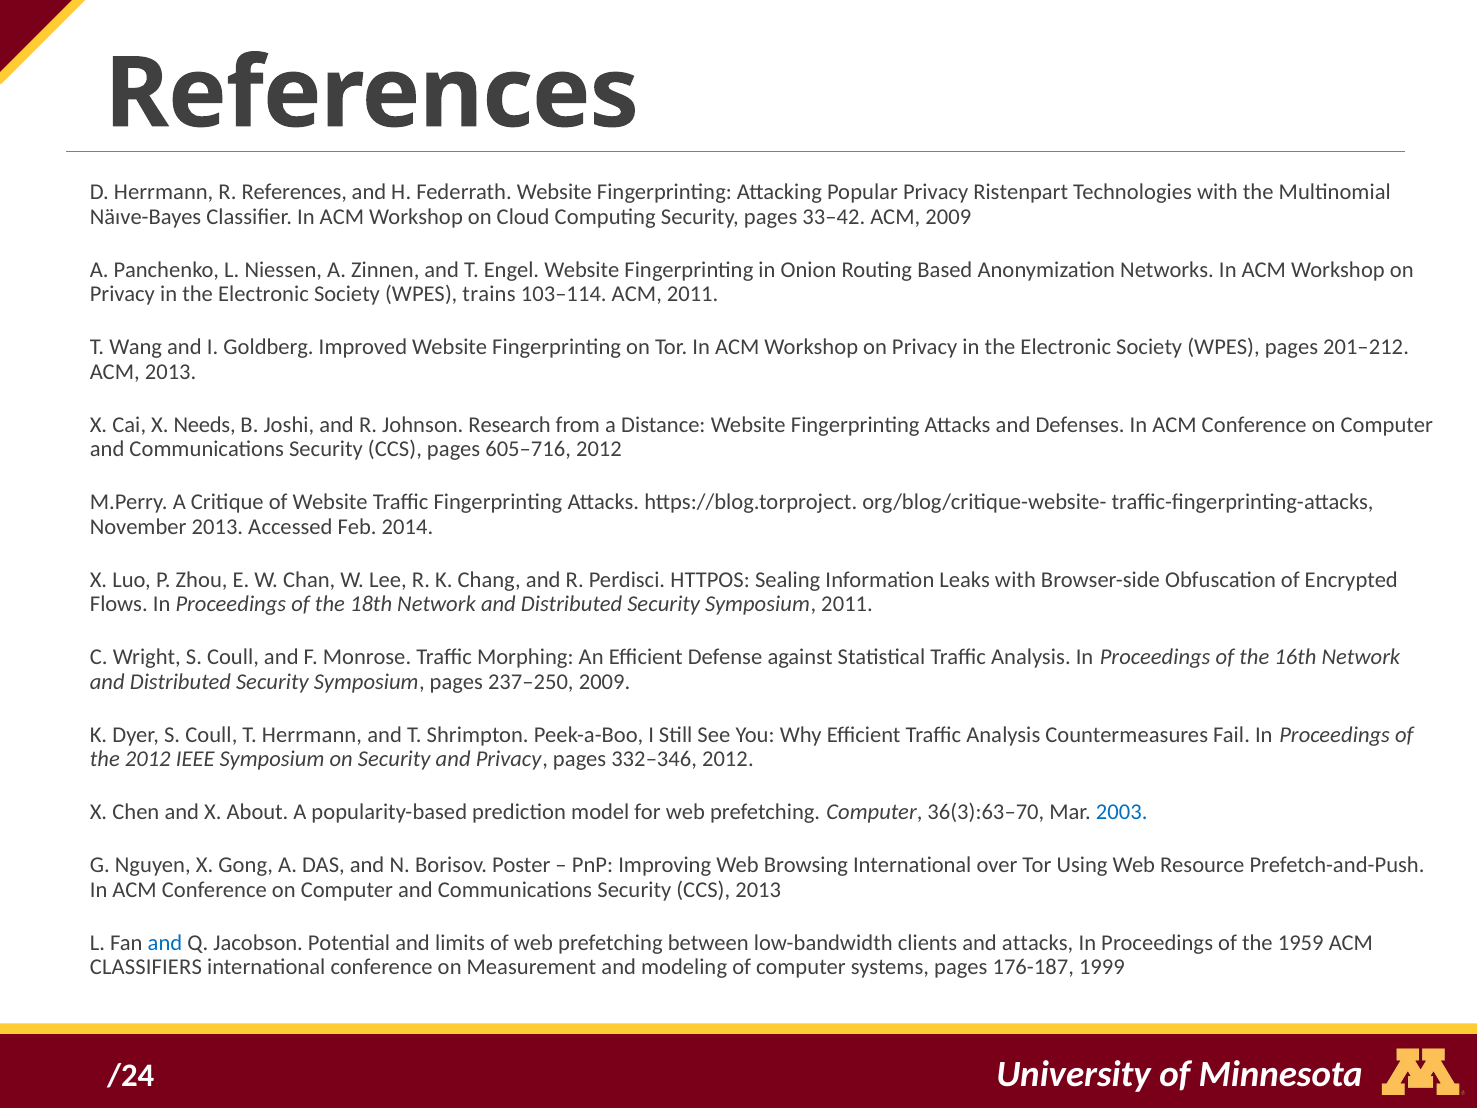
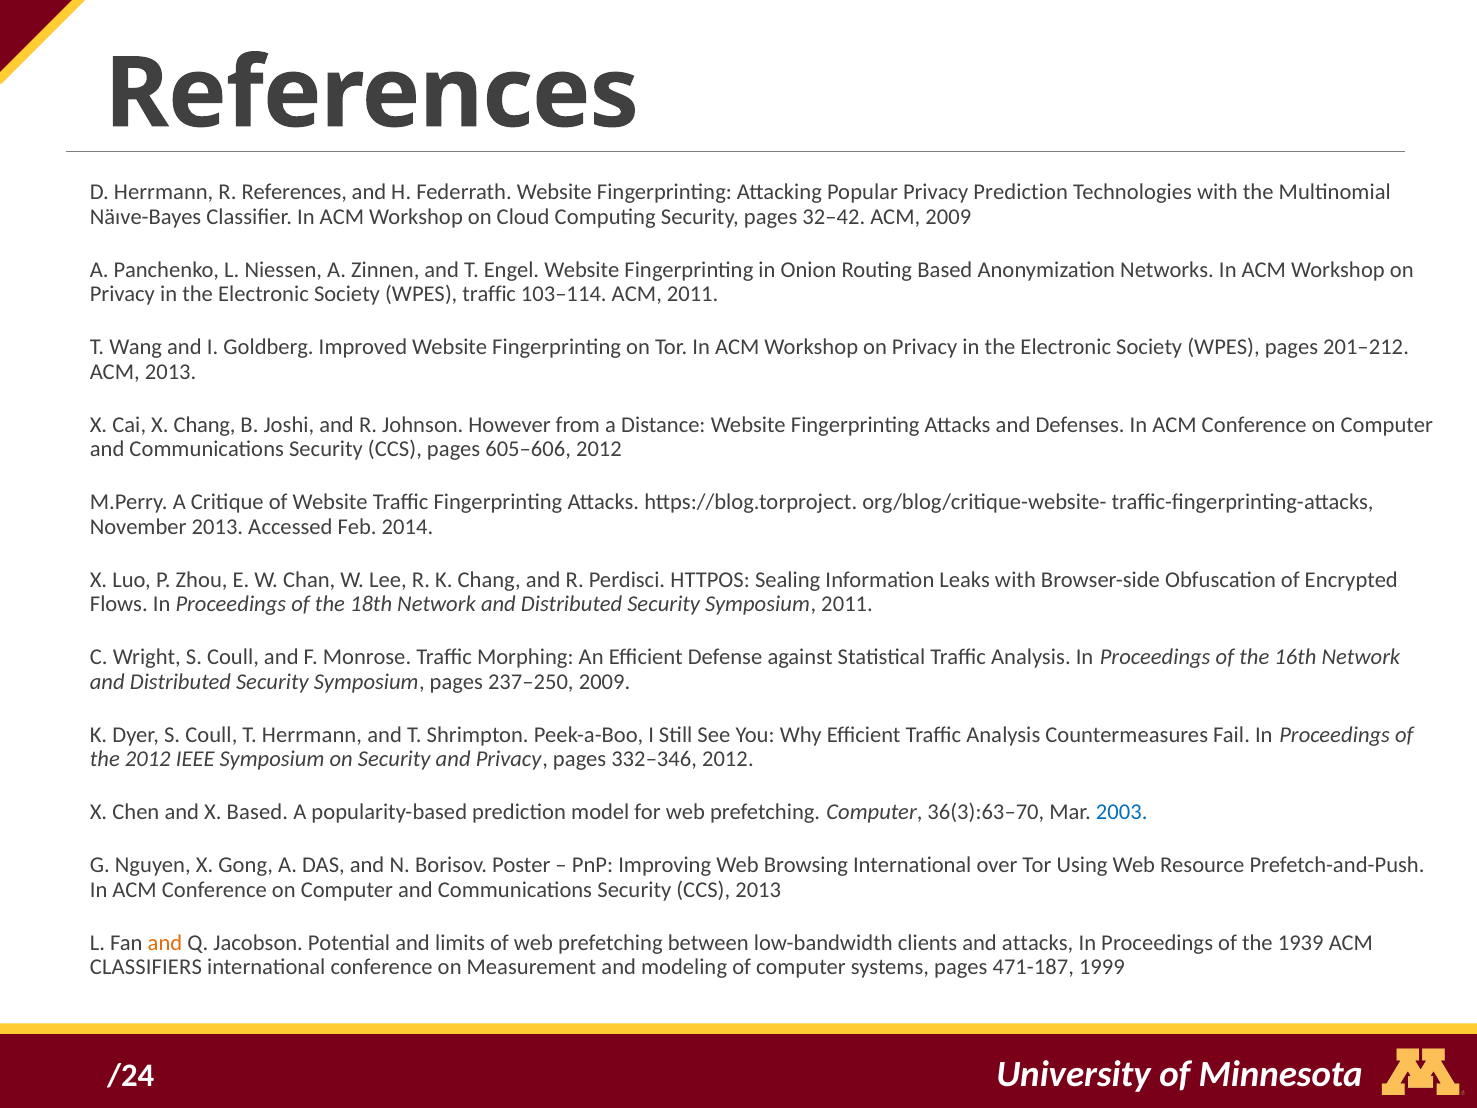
Privacy Ristenpart: Ristenpart -> Prediction (1021, 192)
33–42: 33–42 -> 32–42 (834, 217)
WPES trains: trains -> traffic (489, 294)
X Needs: Needs -> Chang (205, 425)
Research: Research -> However (510, 425)
605–716: 605–716 -> 605–606 (528, 449)
X About: About -> Based (257, 812)
and colour: blue -> orange (165, 943)
1959: 1959 -> 1939 (1301, 943)
176-187: 176-187 -> 471-187 (1033, 967)
